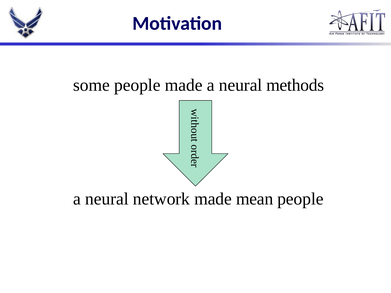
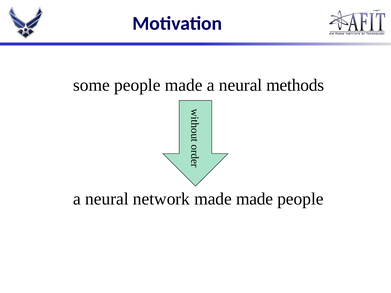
made mean: mean -> made (255, 199)
